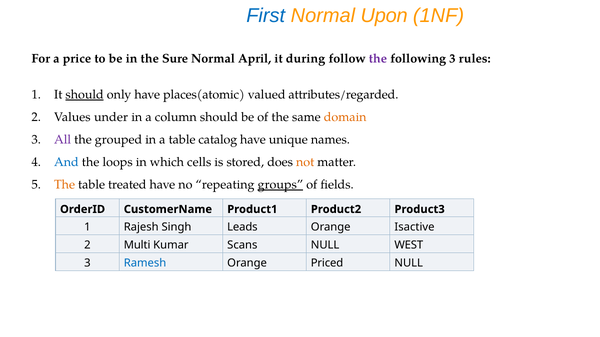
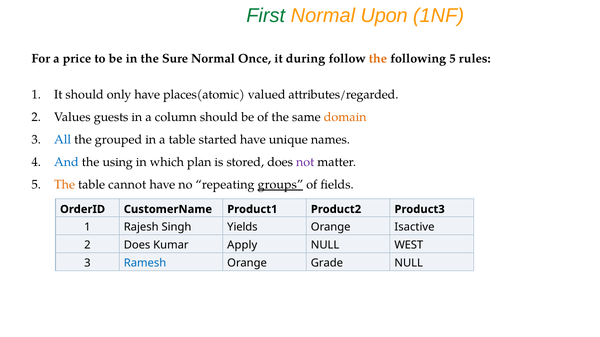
First colour: blue -> green (266, 16)
April: April -> Once (255, 59)
the colour: purple -> orange (378, 59)
following 3: 3 -> 5 (452, 59)
should underline: present -> none (85, 95)
under: under -> guests (111, 117)
All colour: purple -> blue (63, 140)
catalog: catalog -> started (218, 140)
loops: loops -> using (118, 162)
cells: cells -> plan (199, 162)
not colour: orange -> purple (305, 162)
treated: treated -> cannot (127, 185)
Leads: Leads -> Yields (242, 228)
2 Multi: Multi -> Does (137, 246)
Scans: Scans -> Apply (242, 246)
Priced: Priced -> Grade (327, 264)
